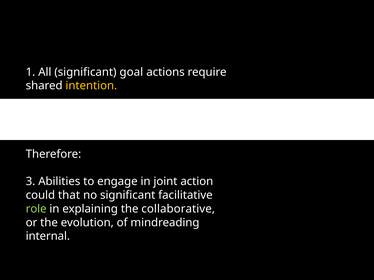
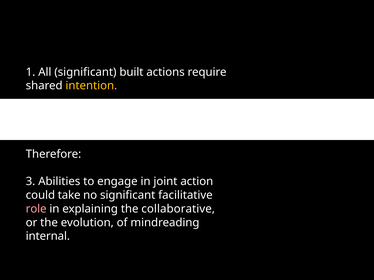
goal: goal -> built (131, 72)
that: that -> take (69, 196)
role colour: light green -> pink (36, 209)
